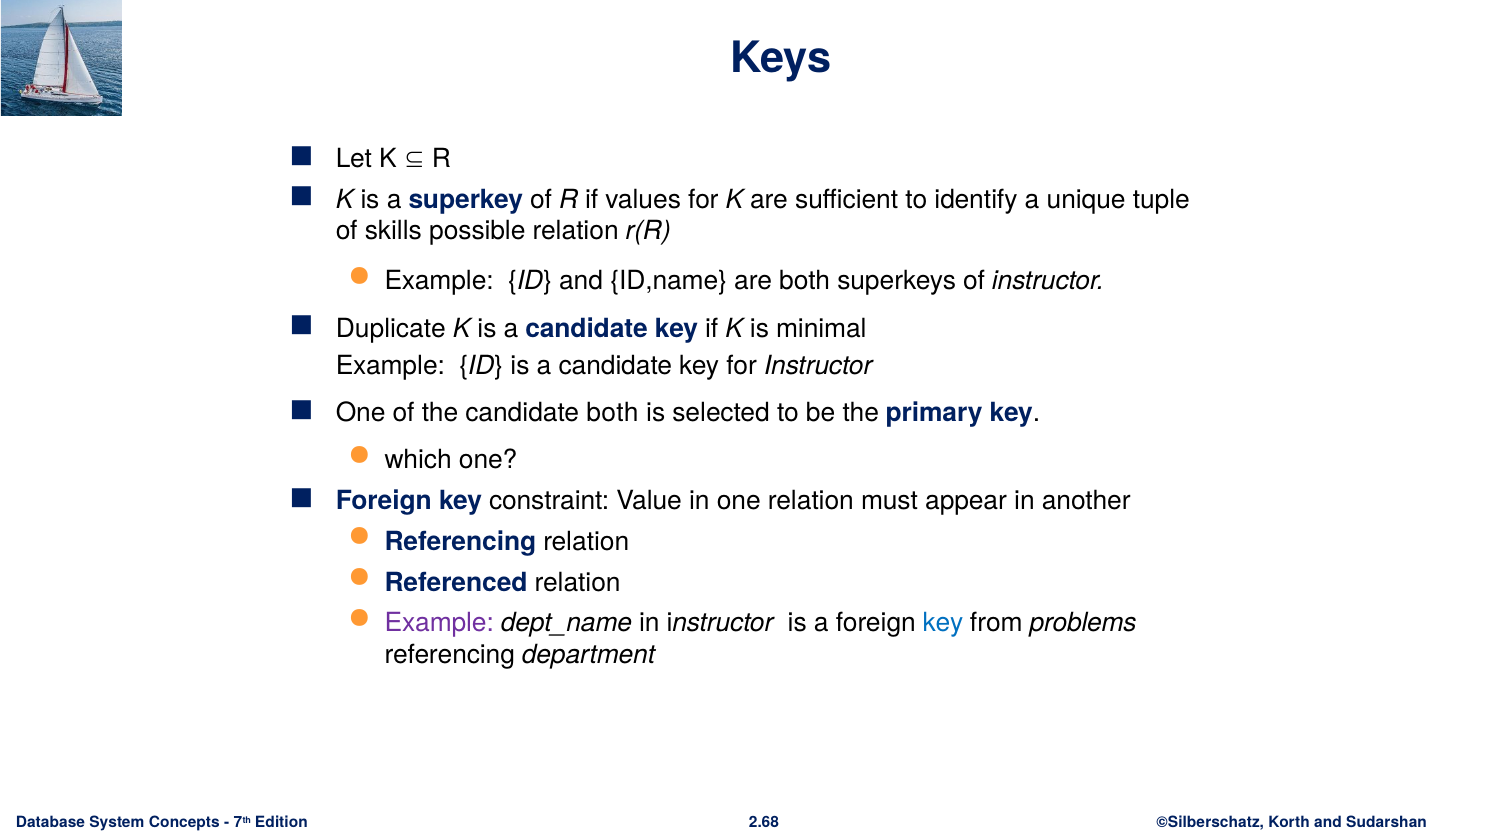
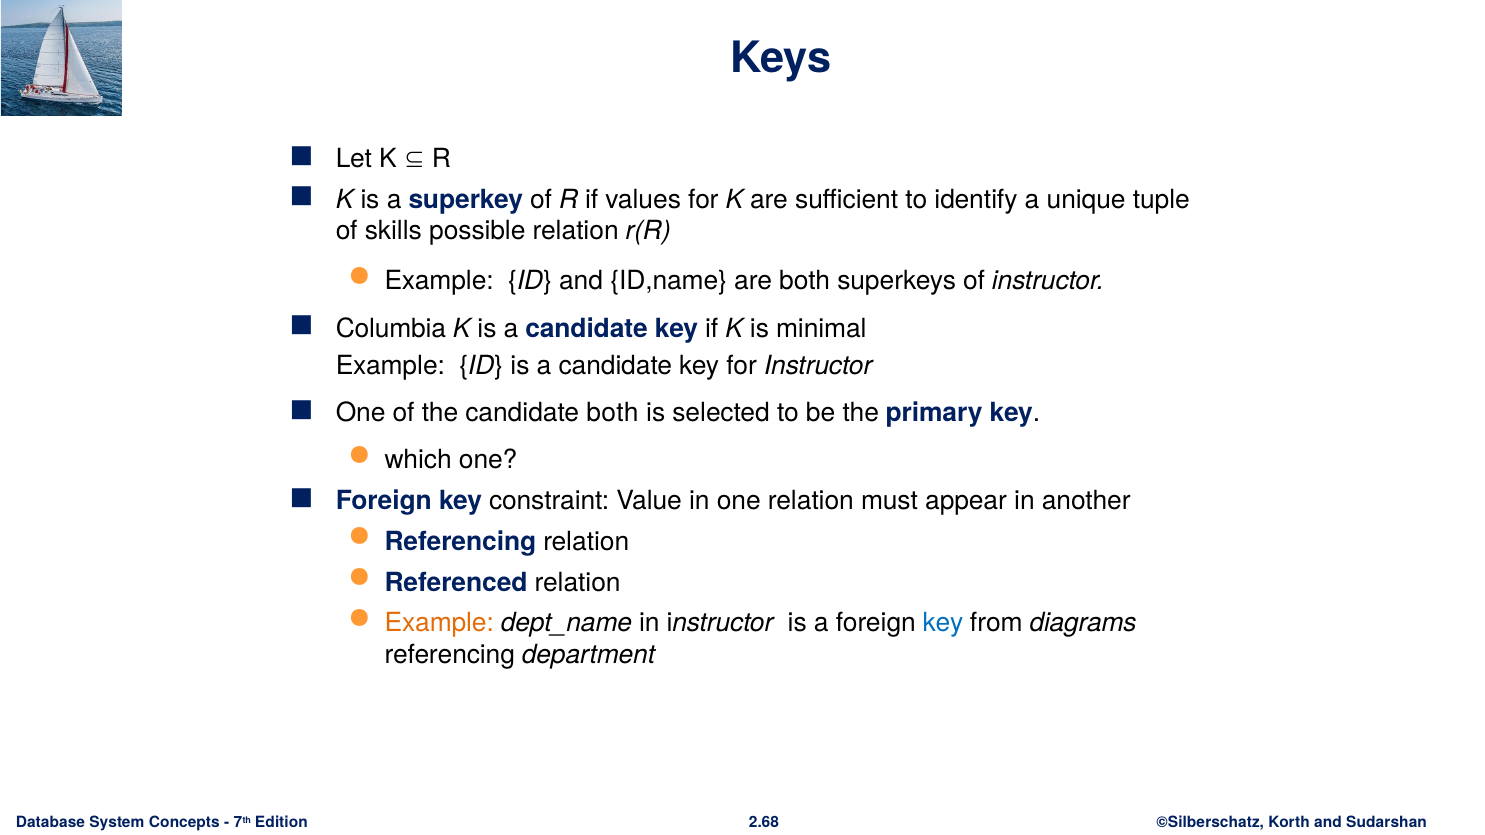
Duplicate: Duplicate -> Columbia (391, 328)
Example colour: purple -> orange (439, 623)
problems: problems -> diagrams (1083, 623)
